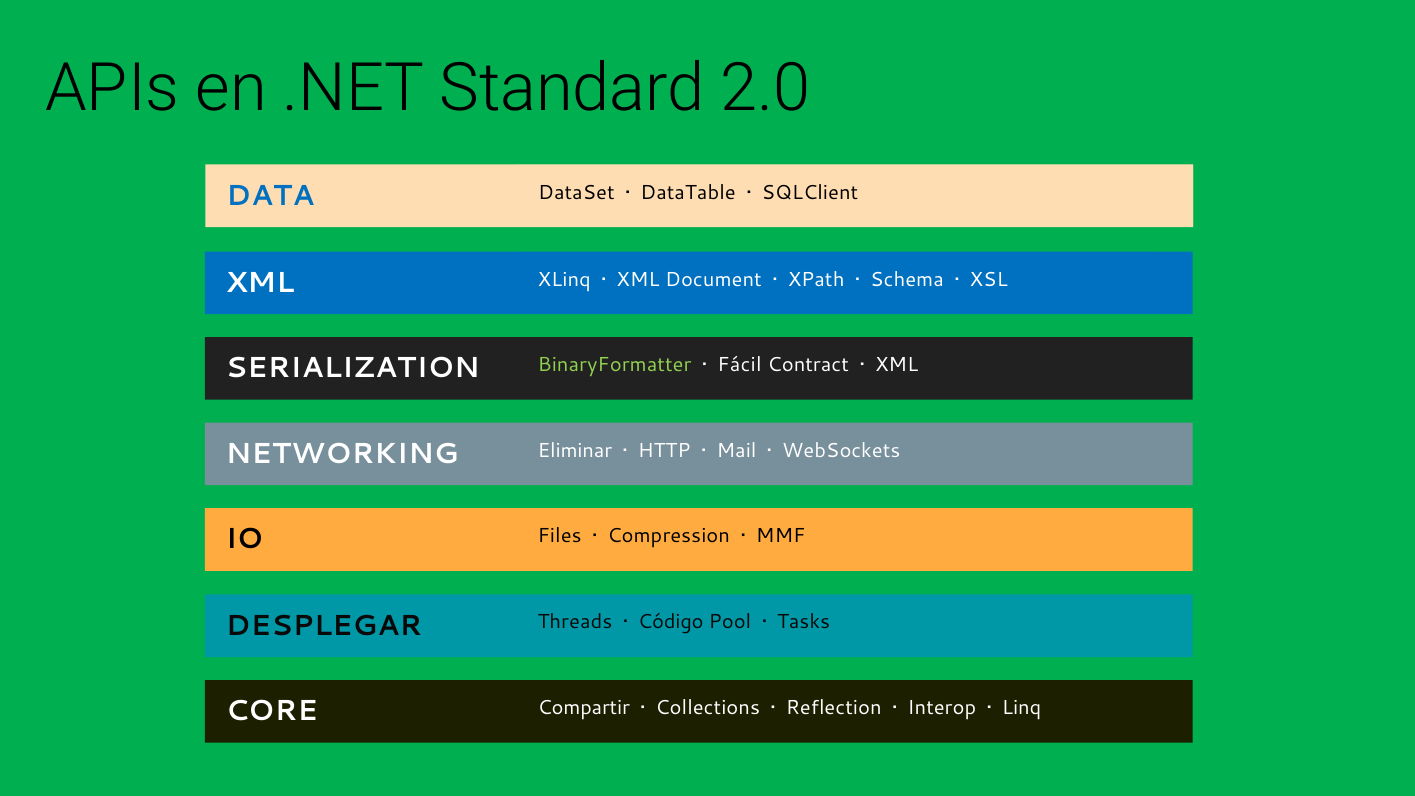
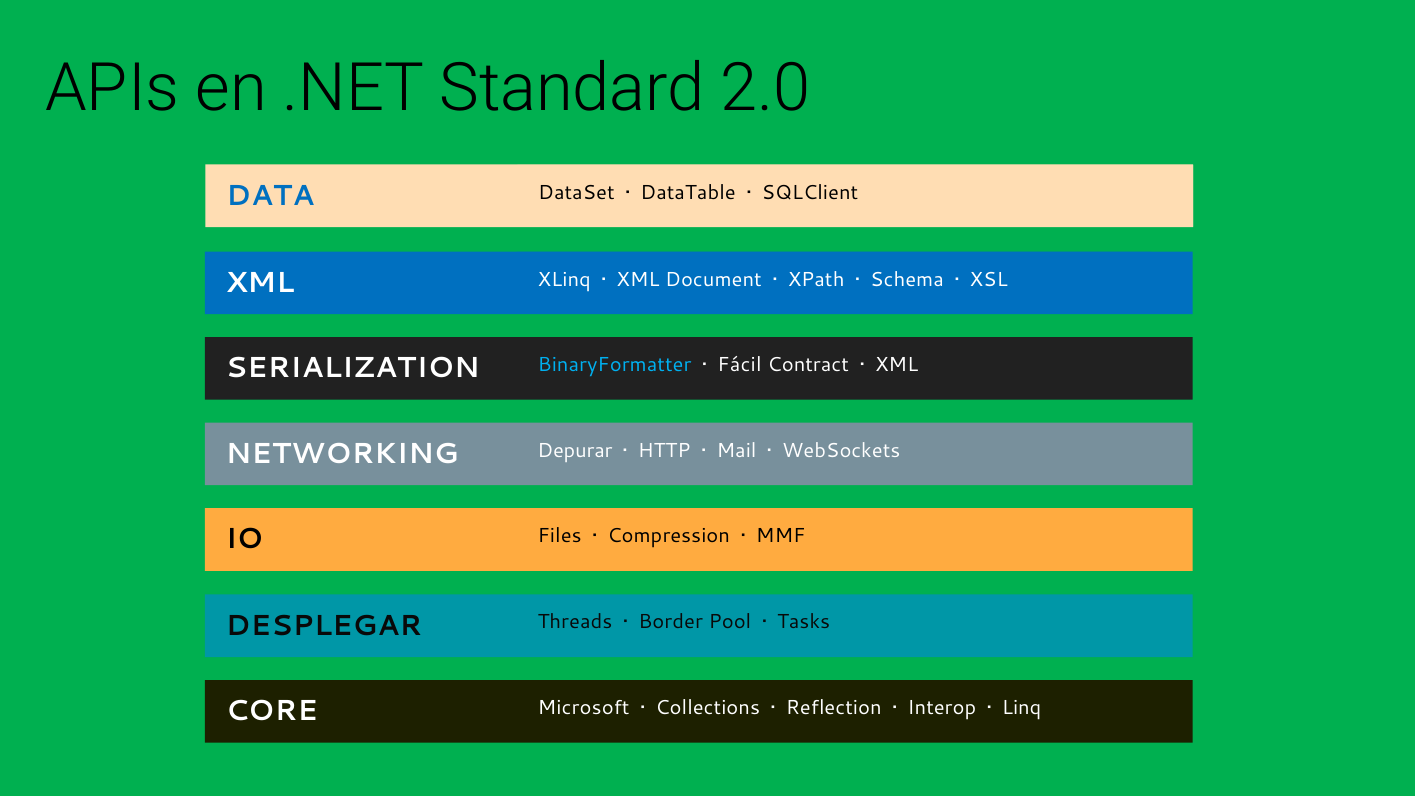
BinaryFormatter colour: light green -> light blue (615, 365)
Eliminar: Eliminar -> Depurar (575, 451)
Código: Código -> Border (671, 622)
Compartir: Compartir -> Microsoft (584, 708)
